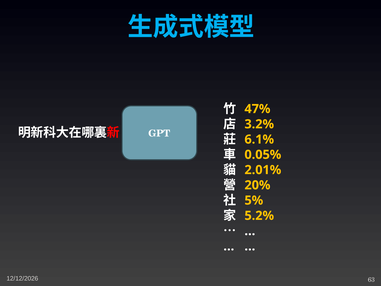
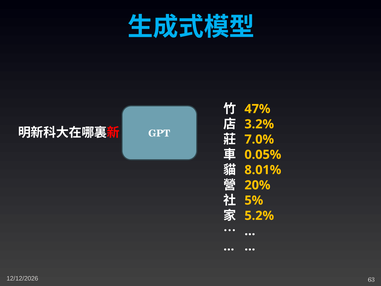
6.1%: 6.1% -> 7.0% (259, 139)
2.01%: 2.01% -> 8.01% (263, 170)
